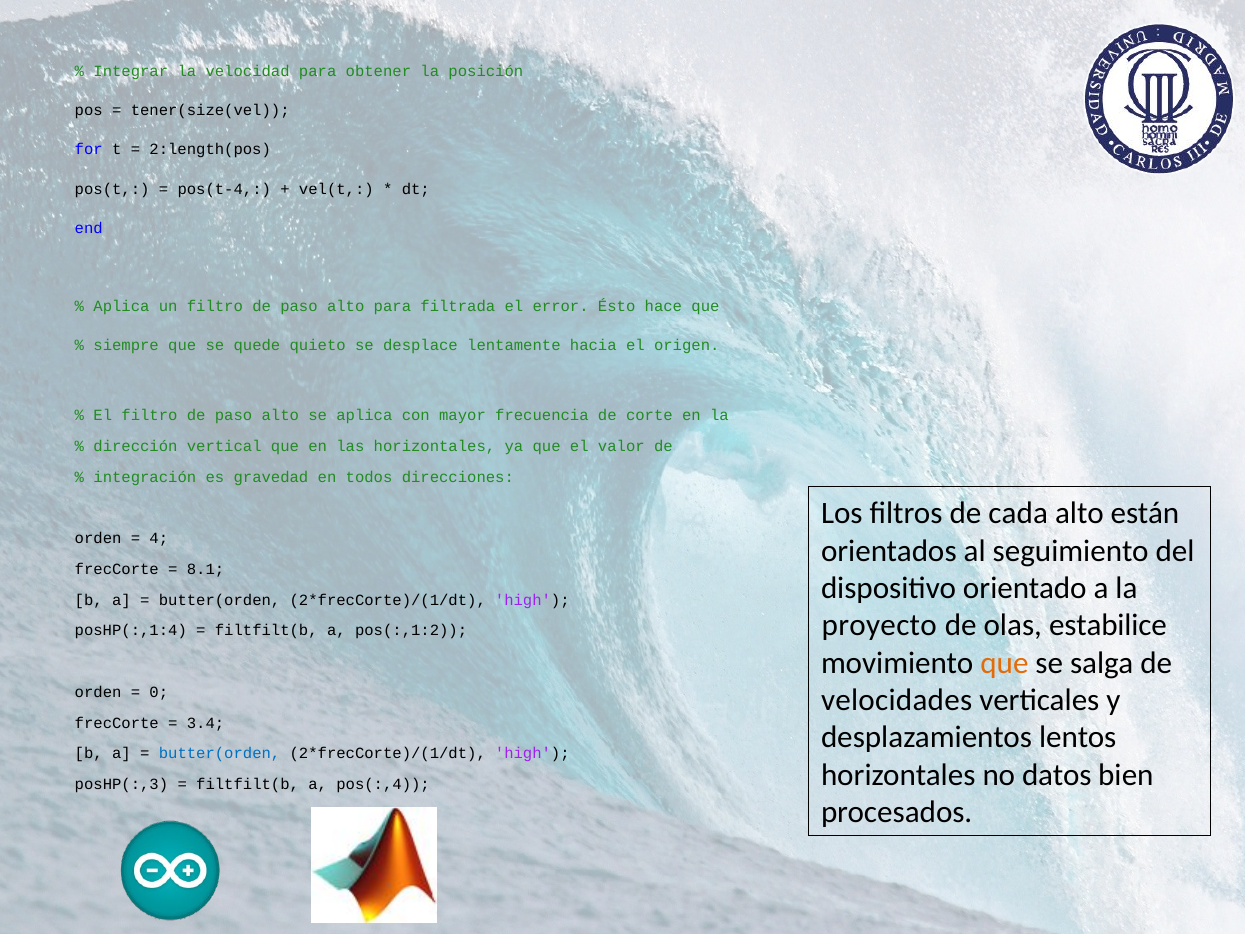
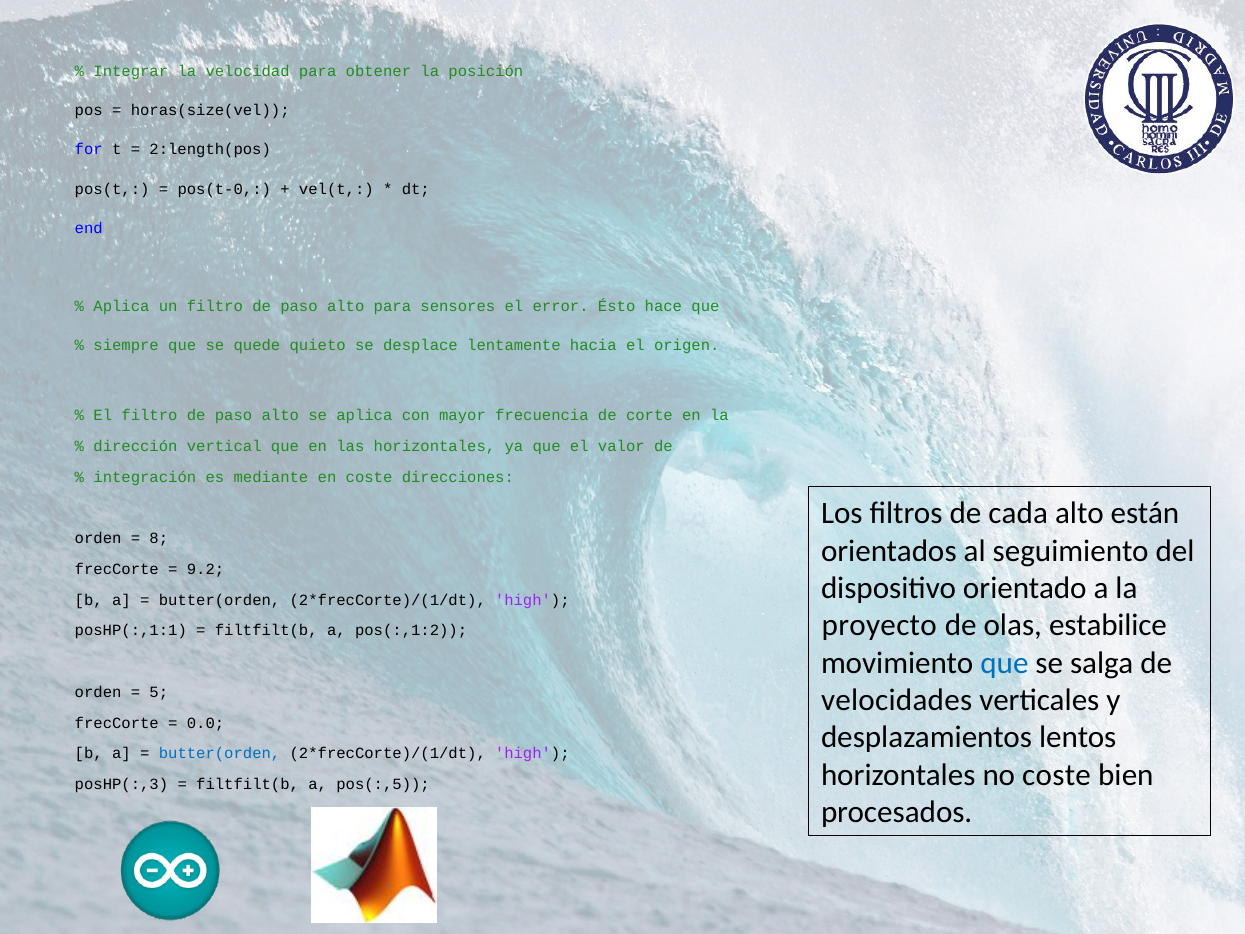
tener(size(vel: tener(size(vel -> horas(size(vel (210, 110)
pos(t-4: pos(t-4 -> pos(t-0 (224, 189)
filtrada: filtrada -> sensores (458, 306)
gravedad: gravedad -> mediante (271, 477)
en todos: todos -> coste (369, 477)
4: 4 -> 8 (159, 538)
8.1: 8.1 -> 9.2 (206, 569)
posHP(:,1:4: posHP(:,1:4 -> posHP(:,1:1 (131, 630)
que colour: orange -> blue (1004, 663)
0: 0 -> 5 (159, 692)
3.4: 3.4 -> 0.0 (206, 723)
no datos: datos -> coste (1057, 775)
pos(:,4: pos(:,4 -> pos(:,5 (383, 784)
